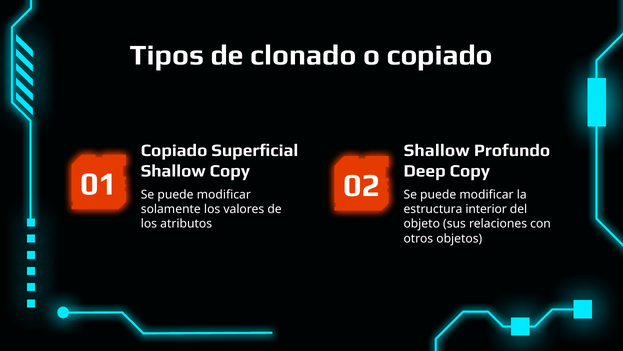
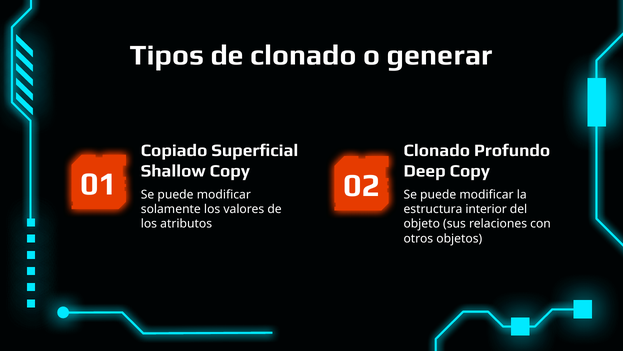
o copiado: copiado -> generar (440, 55)
Shallow: Shallow -> Clonado (437, 150)
